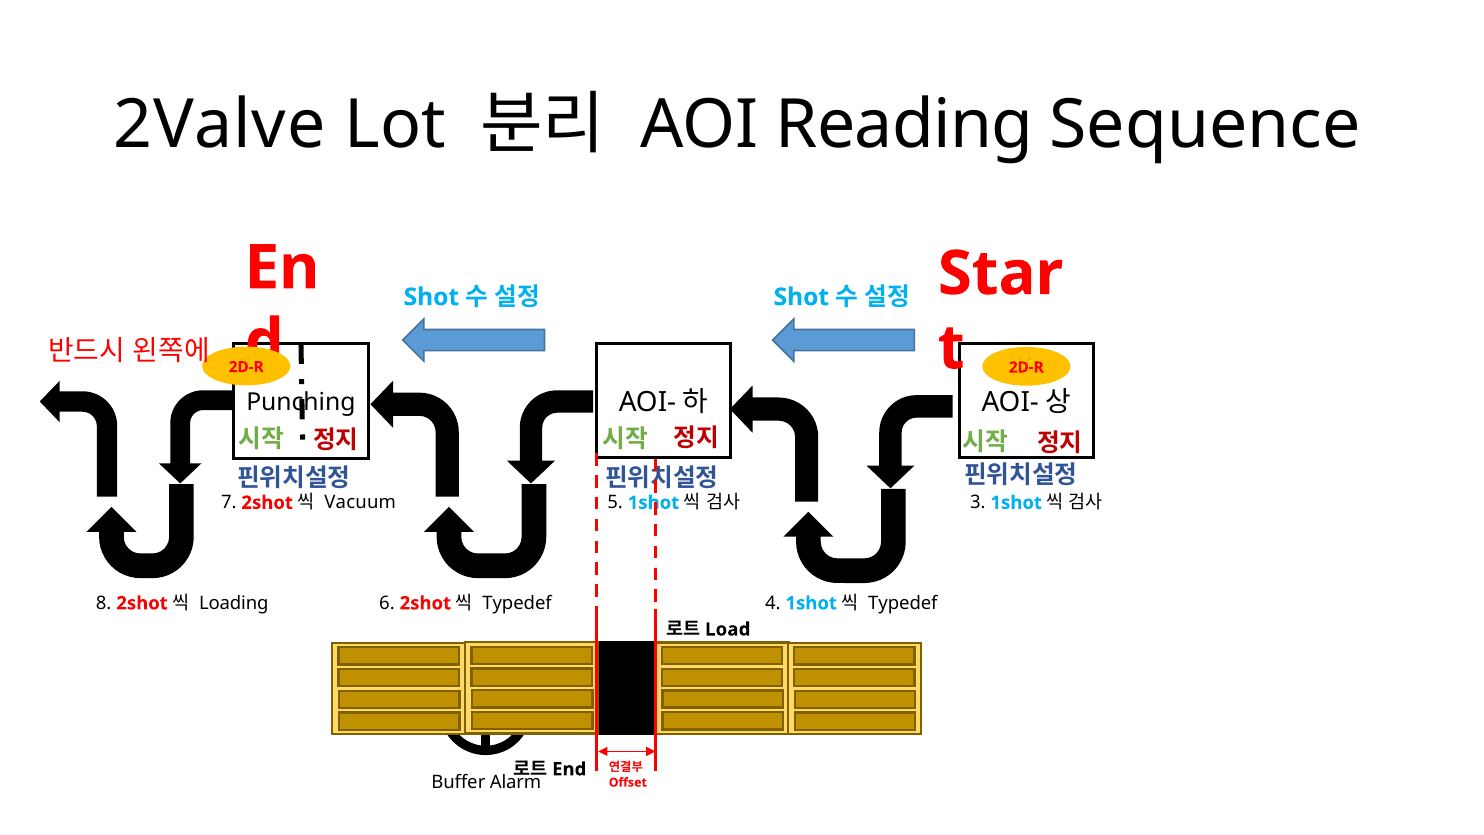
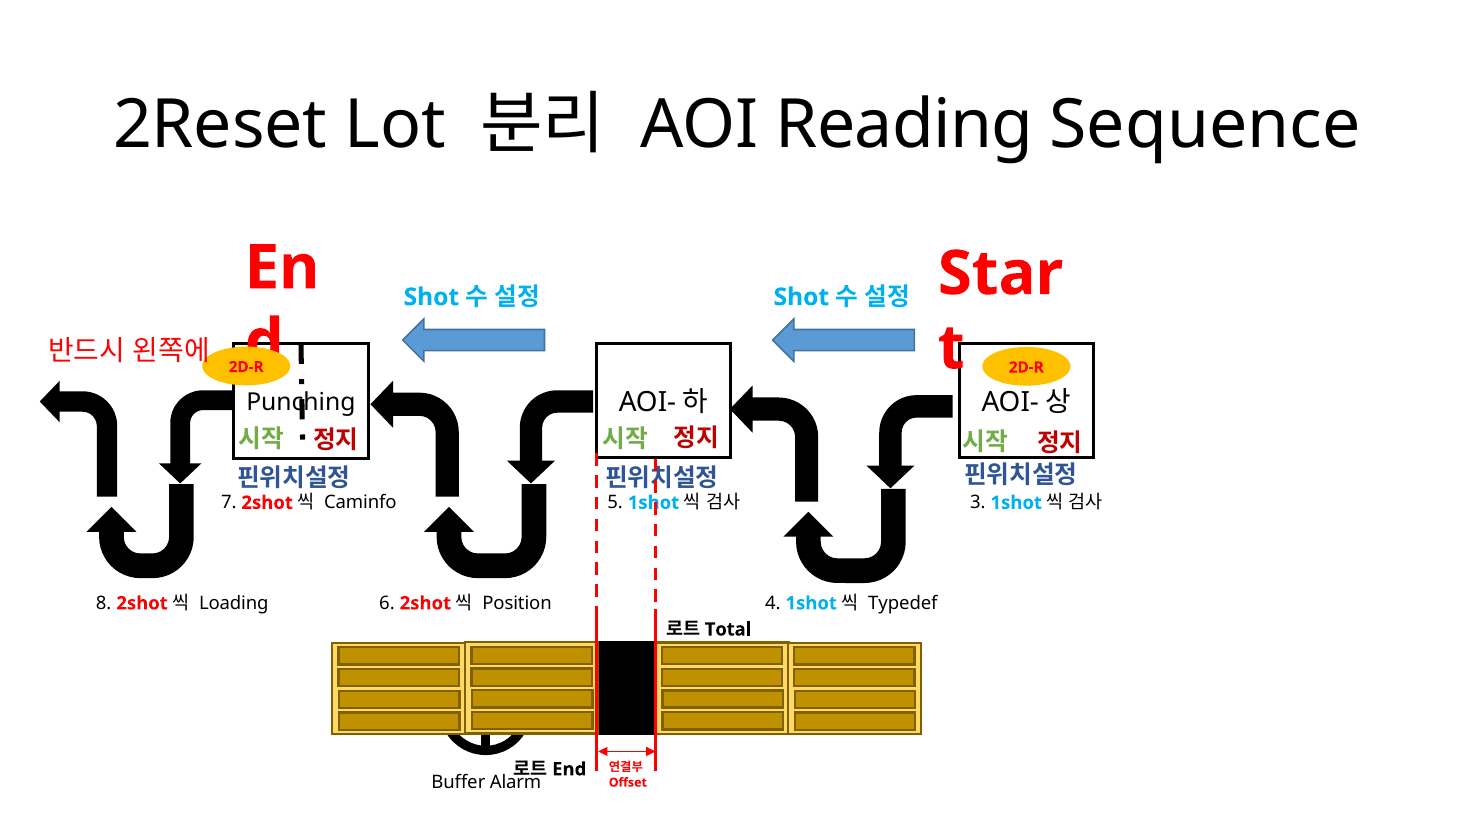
2Valve: 2Valve -> 2Reset (220, 125)
Vacuum: Vacuum -> Caminfo (360, 503)
Typedef: Typedef -> Position (517, 603)
Load: Load -> Total (728, 629)
